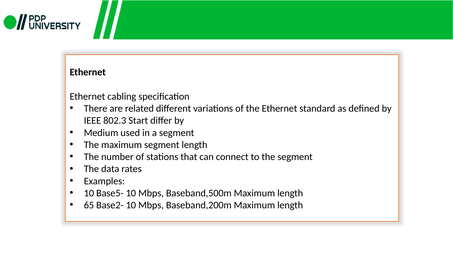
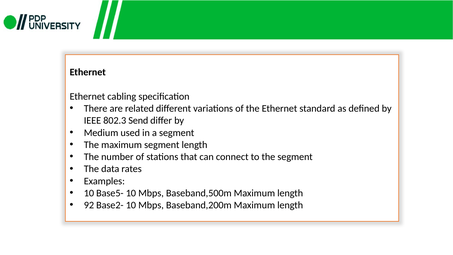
Start: Start -> Send (138, 121)
65: 65 -> 92 (89, 205)
